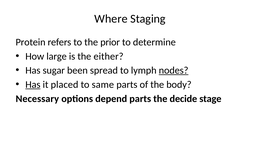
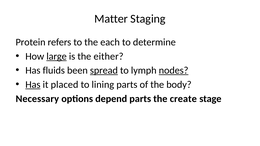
Where: Where -> Matter (111, 19)
prior: prior -> each (110, 42)
large underline: none -> present (57, 56)
sugar: sugar -> fluids (54, 71)
spread underline: none -> present (104, 71)
same: same -> lining (103, 85)
decide: decide -> create (183, 99)
